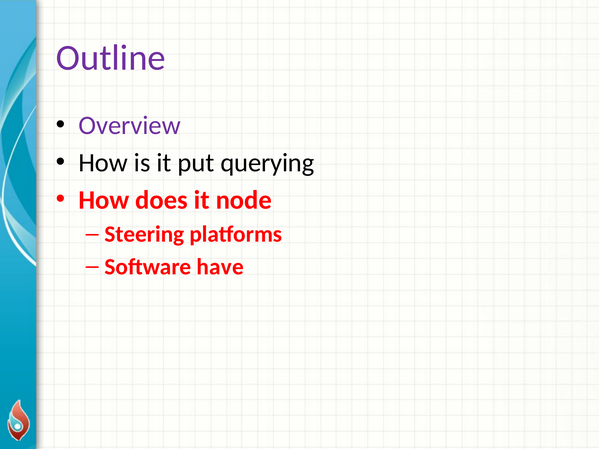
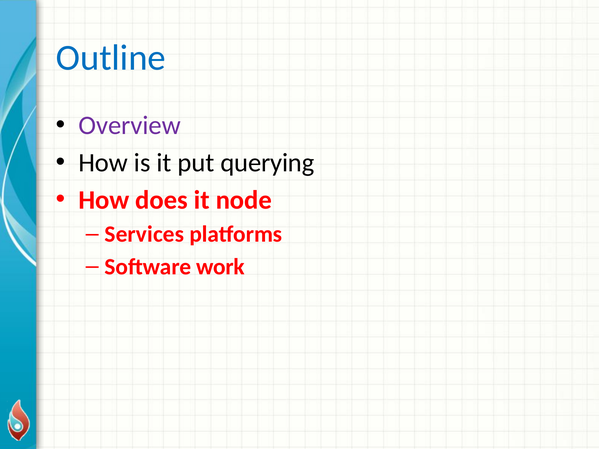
Outline colour: purple -> blue (111, 58)
Steering: Steering -> Services (144, 234)
have: have -> work (220, 267)
